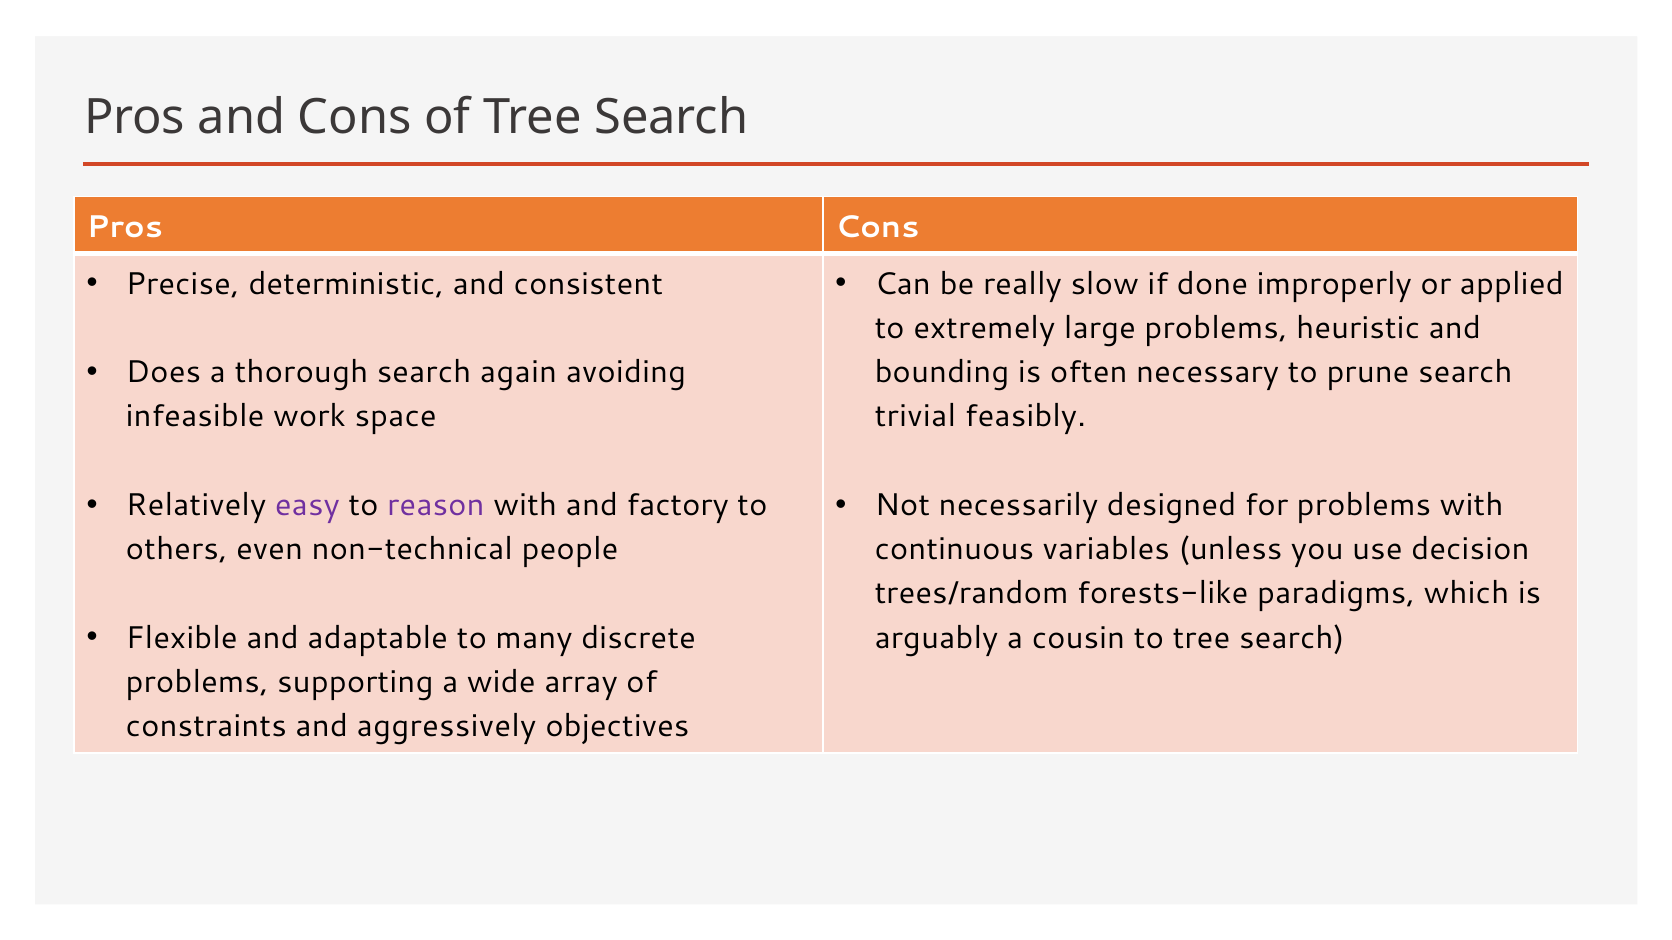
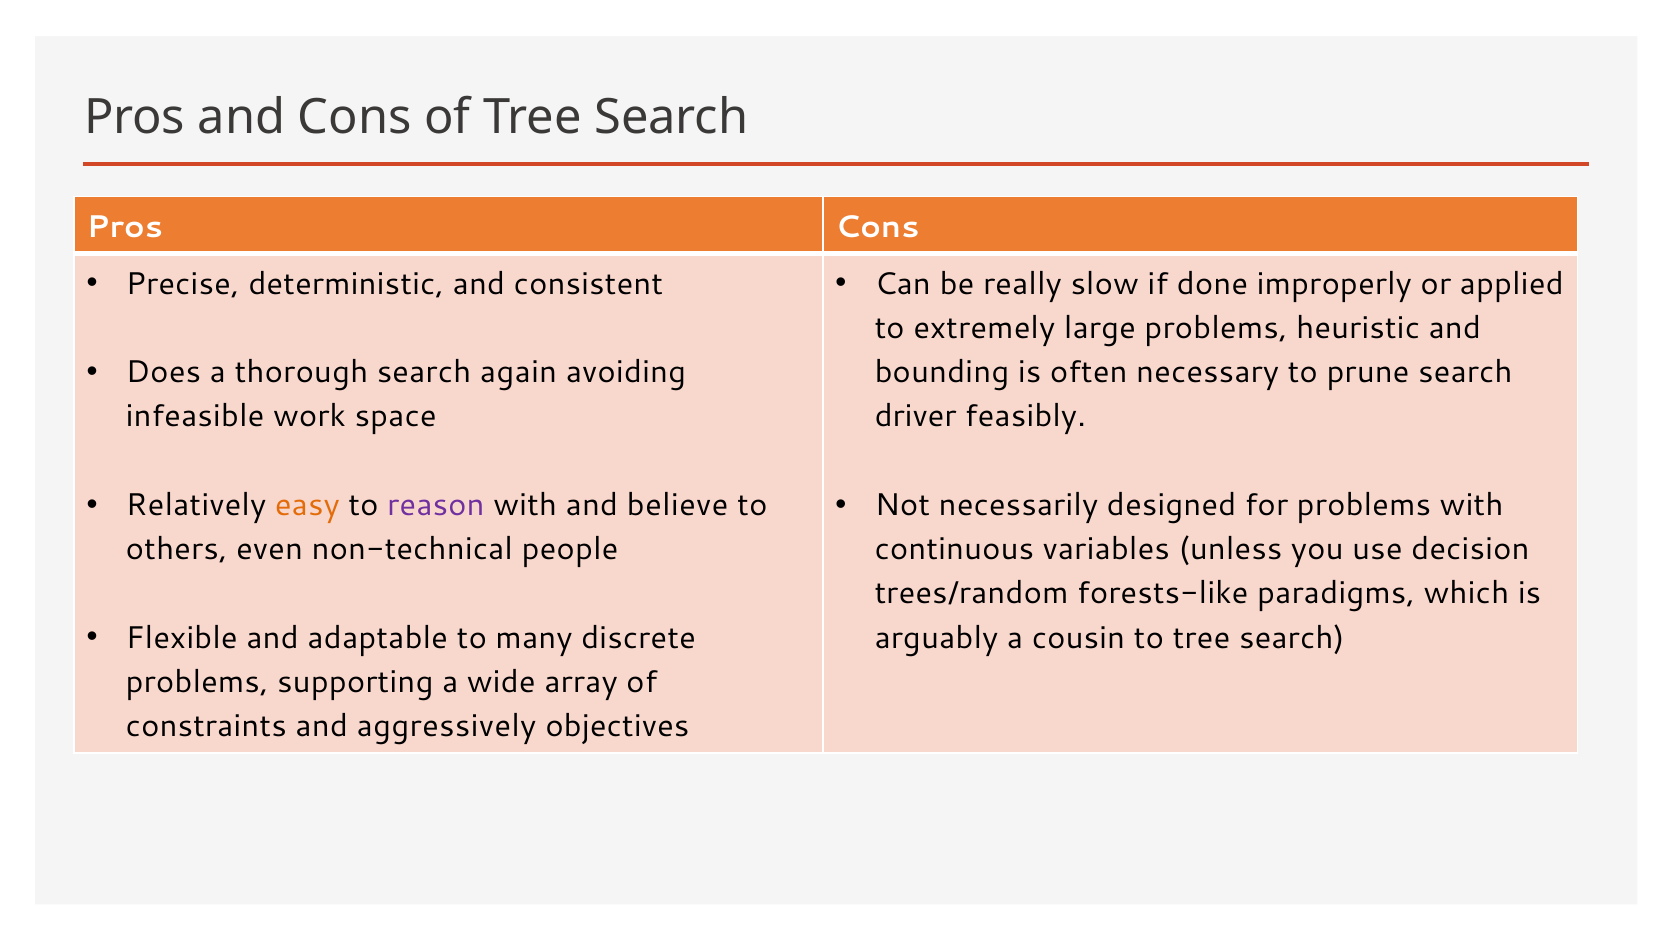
trivial: trivial -> driver (916, 417)
easy colour: purple -> orange (307, 505)
factory: factory -> believe (678, 505)
